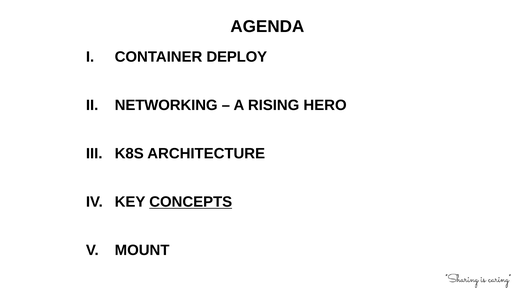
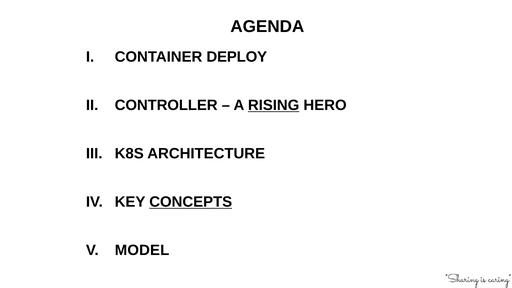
NETWORKING: NETWORKING -> CONTROLLER (166, 105)
RISING underline: none -> present (274, 105)
MOUNT: MOUNT -> MODEL (142, 250)
